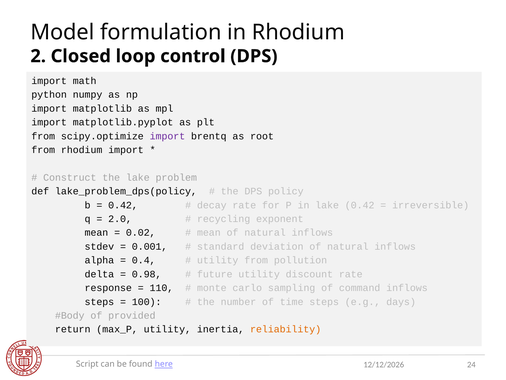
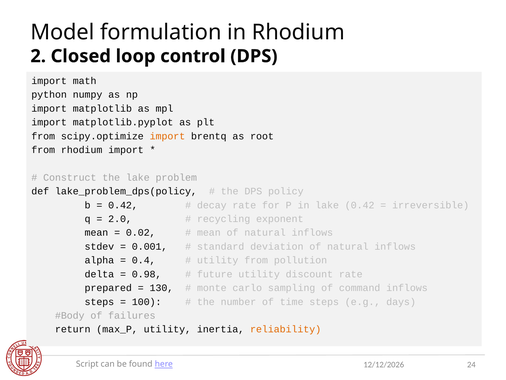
import colour: purple -> orange (167, 136)
response: response -> prepared (108, 288)
110: 110 -> 130 (161, 288)
provided: provided -> failures (132, 315)
